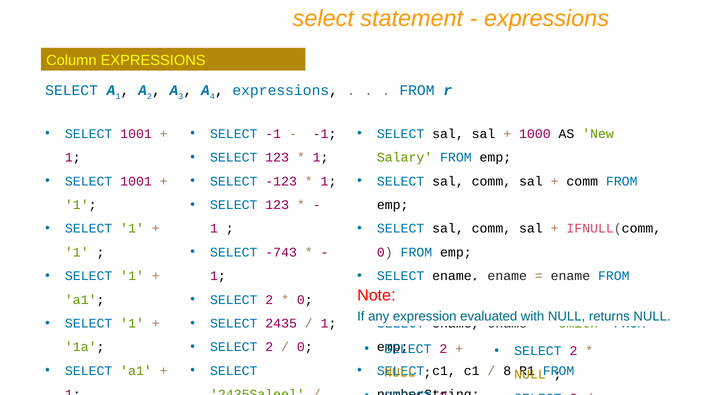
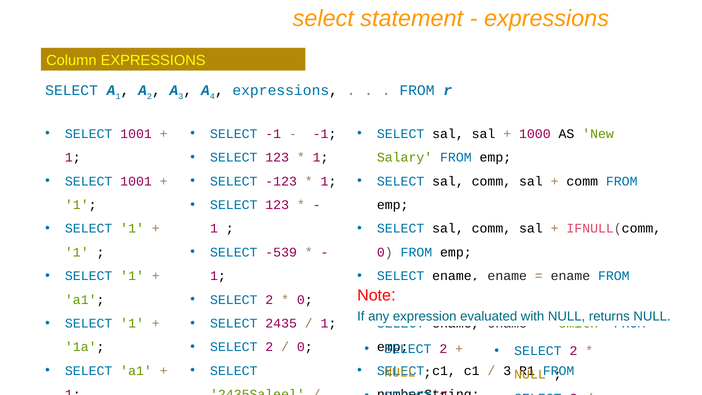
-743: -743 -> -539 (281, 252)
8: 8 -> 3 (507, 371)
